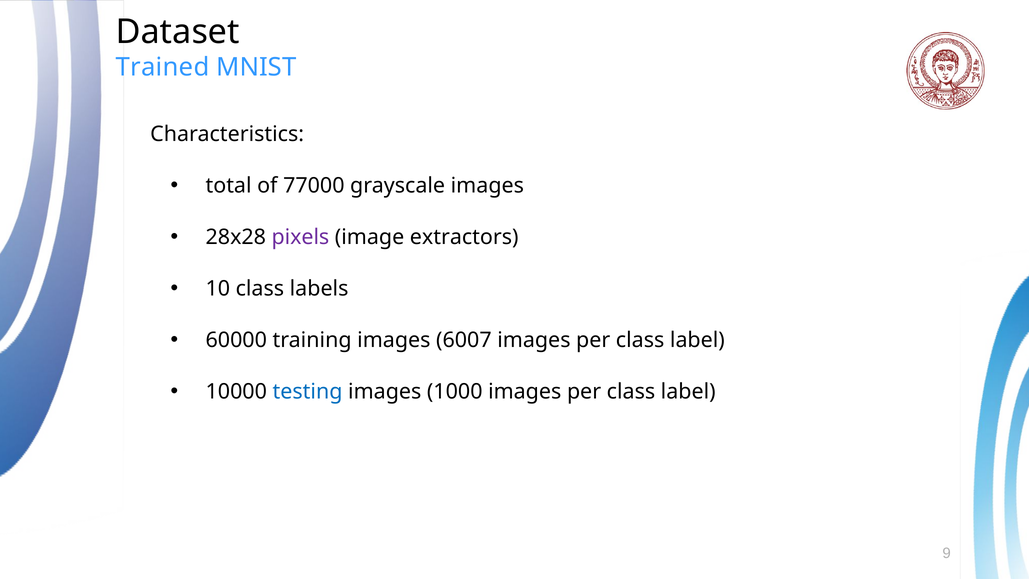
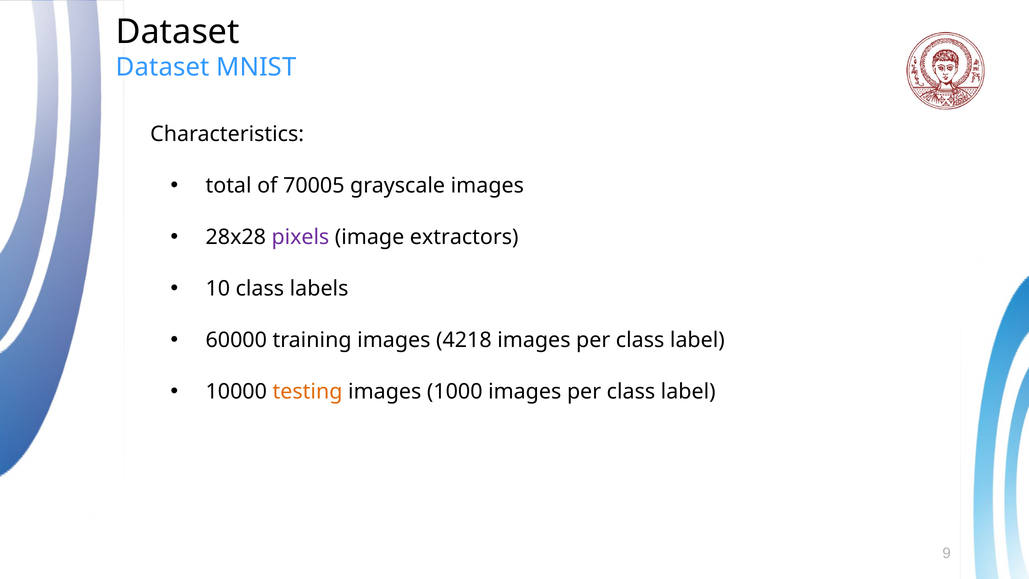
Trained: Trained -> Dataset (163, 67)
77000: 77000 -> 70005 (314, 186)
6007: 6007 -> 4218 (464, 340)
testing colour: blue -> orange (308, 392)
